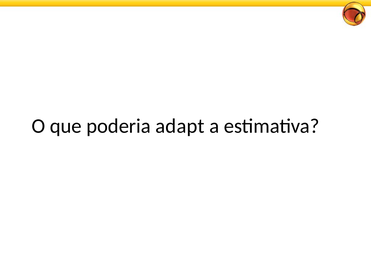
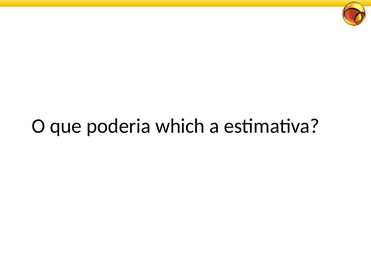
adapt: adapt -> which (180, 126)
